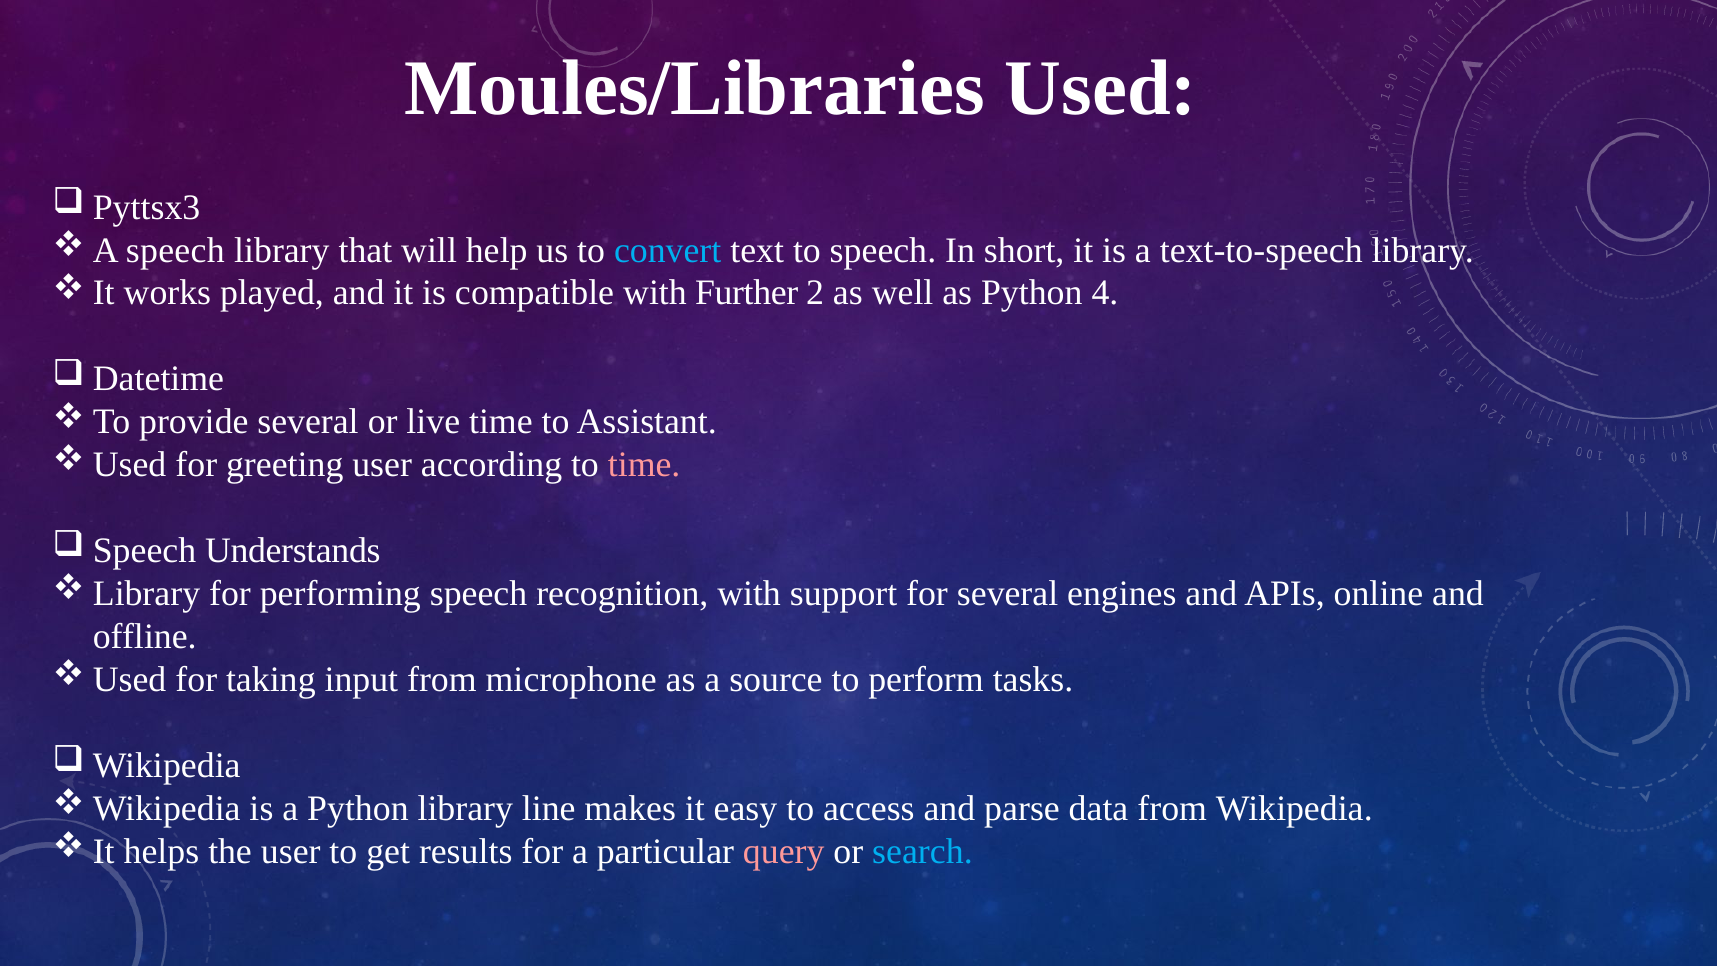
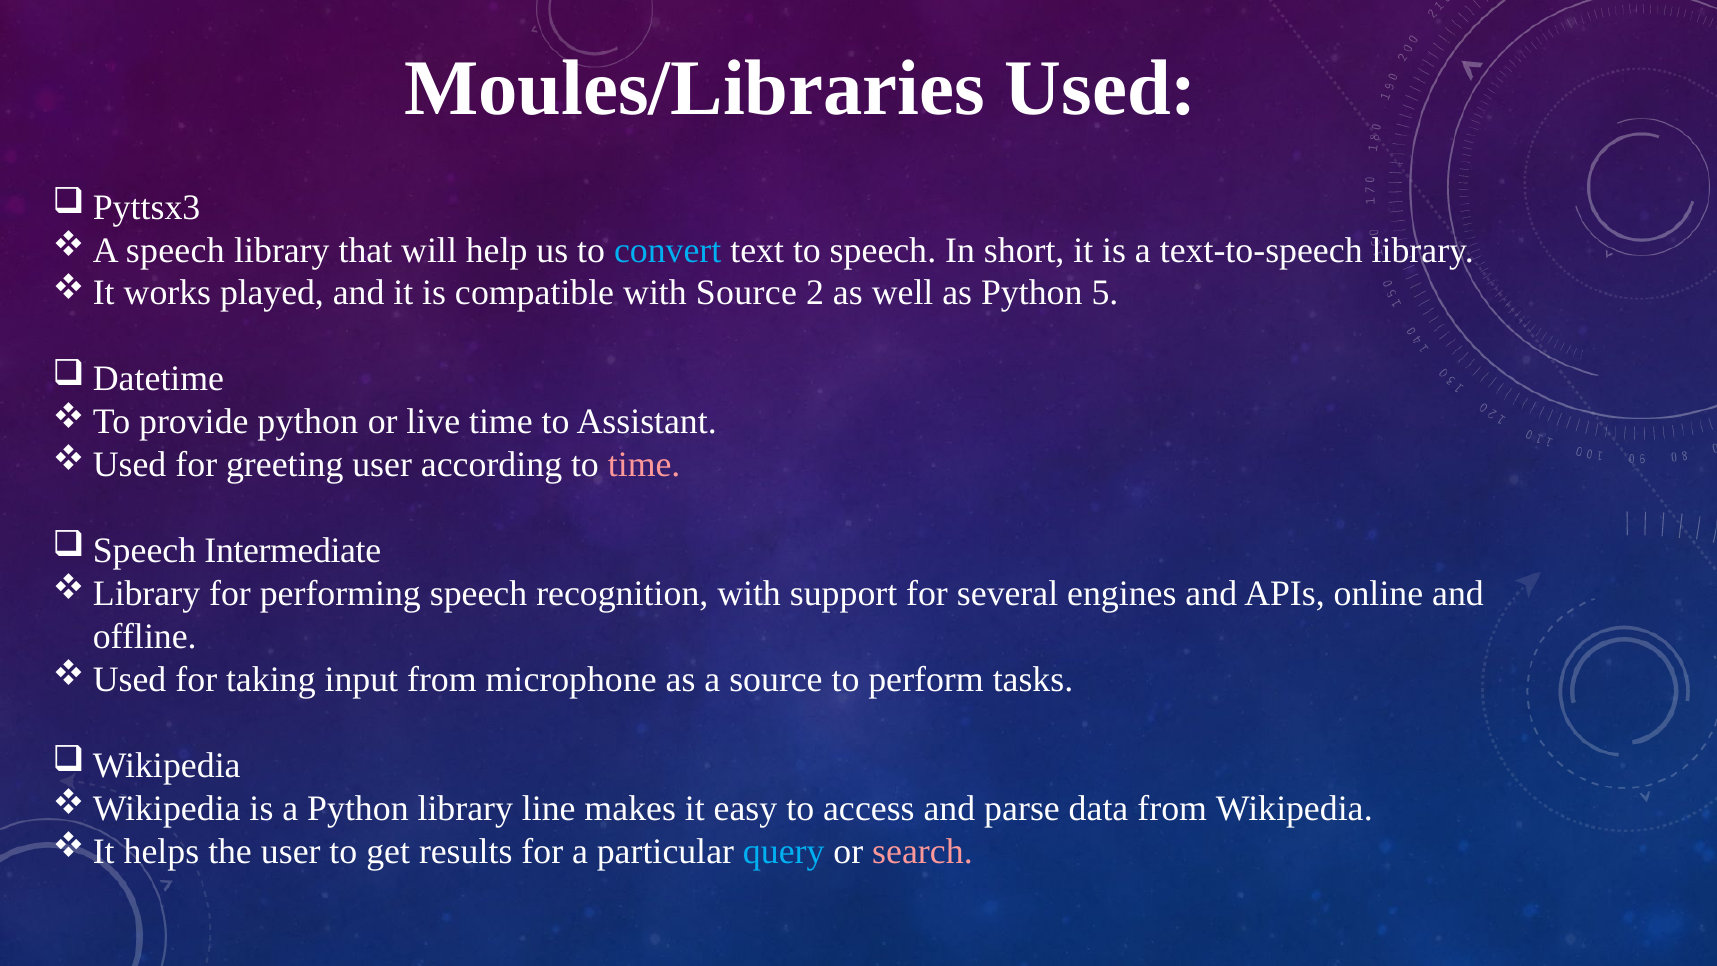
with Further: Further -> Source (746, 293)
4: 4 -> 5 (1105, 293)
provide several: several -> python (308, 422)
Understands: Understands -> Intermediate (293, 551)
query colour: pink -> light blue (784, 851)
search colour: light blue -> pink (922, 851)
